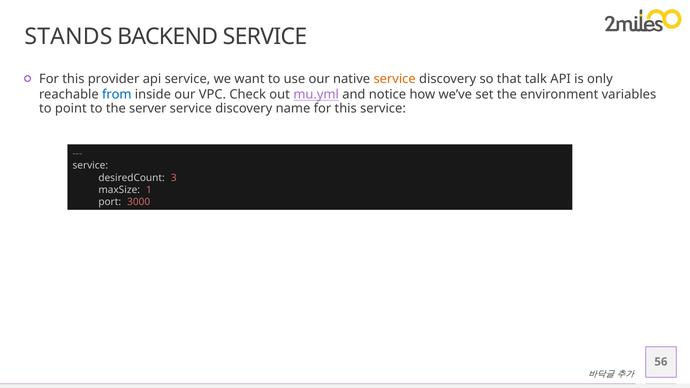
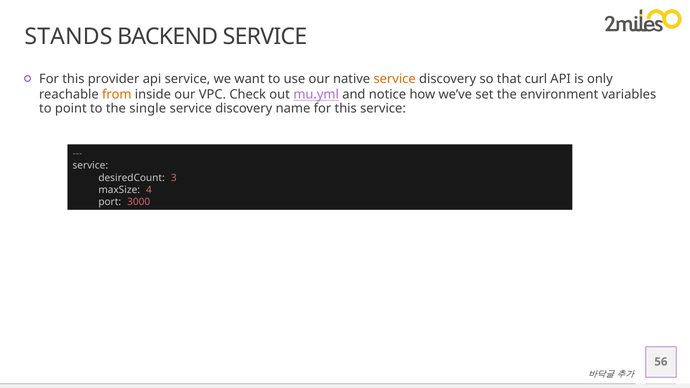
talk: talk -> curl (536, 79)
from colour: blue -> orange (117, 94)
server: server -> single (148, 109)
1: 1 -> 4 (149, 190)
